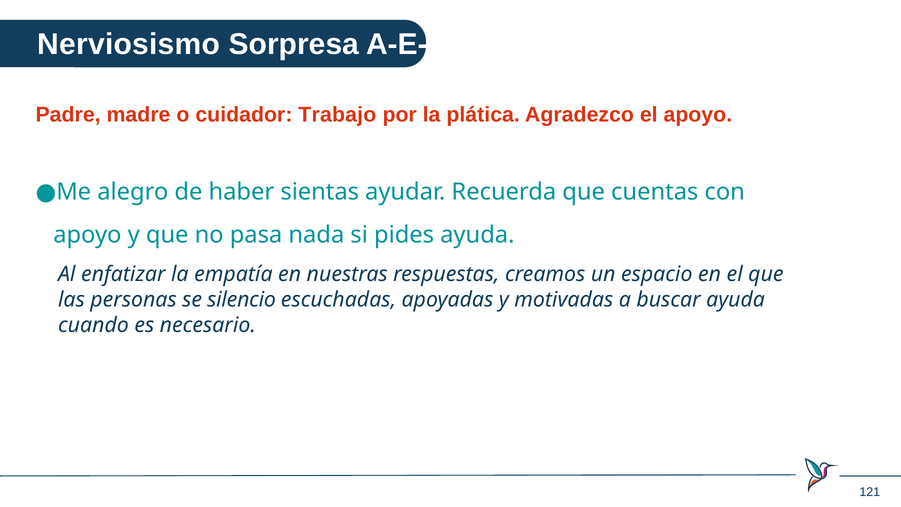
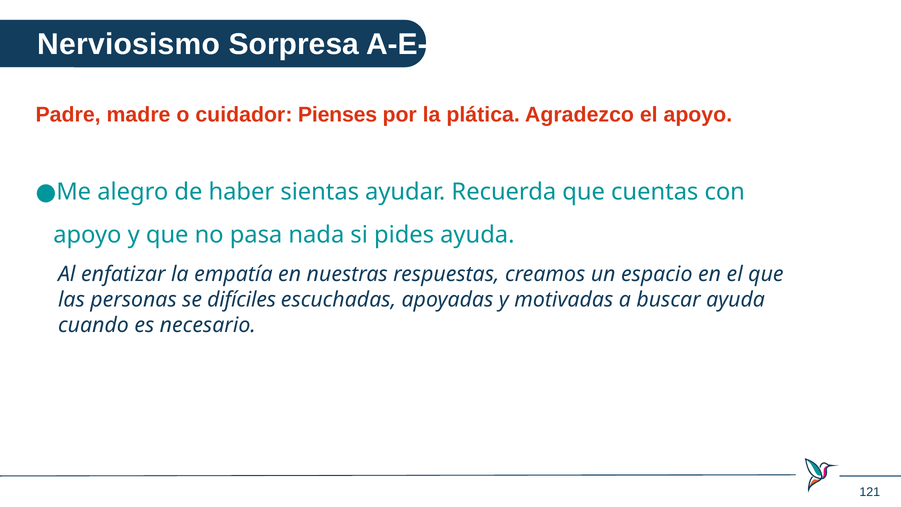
Trabajo: Trabajo -> Pienses (338, 115)
silencio: silencio -> difíciles (242, 300)
